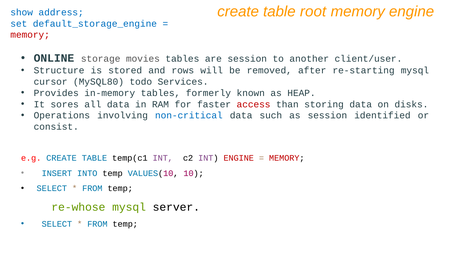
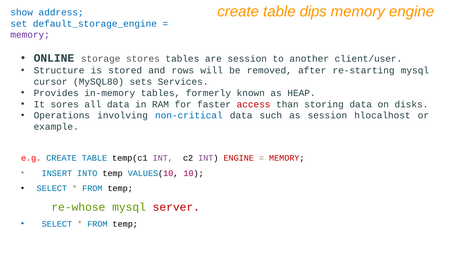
root: root -> dips (313, 12)
memory colour: red -> purple (30, 35)
movies: movies -> stores (143, 59)
todo: todo -> sets (141, 82)
identified: identified -> hlocalhost (382, 116)
consist: consist -> example (56, 127)
server colour: black -> red (176, 207)
